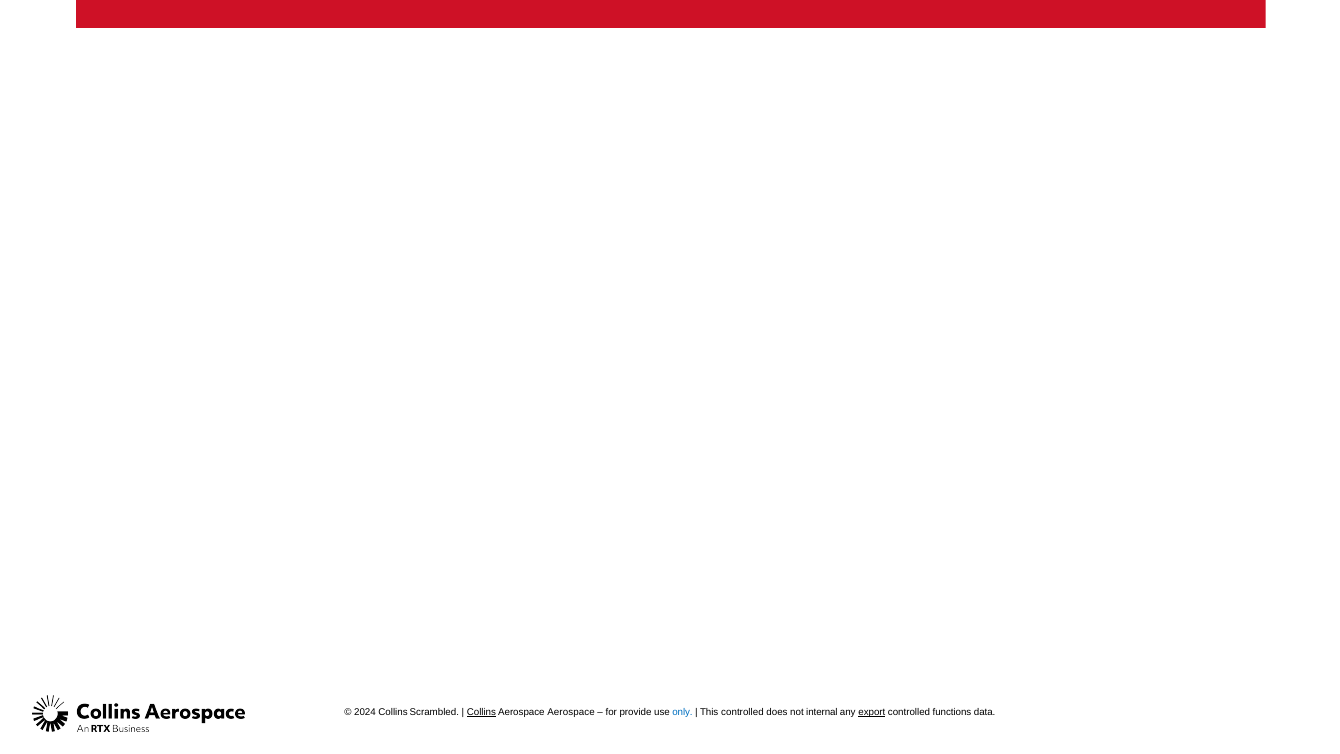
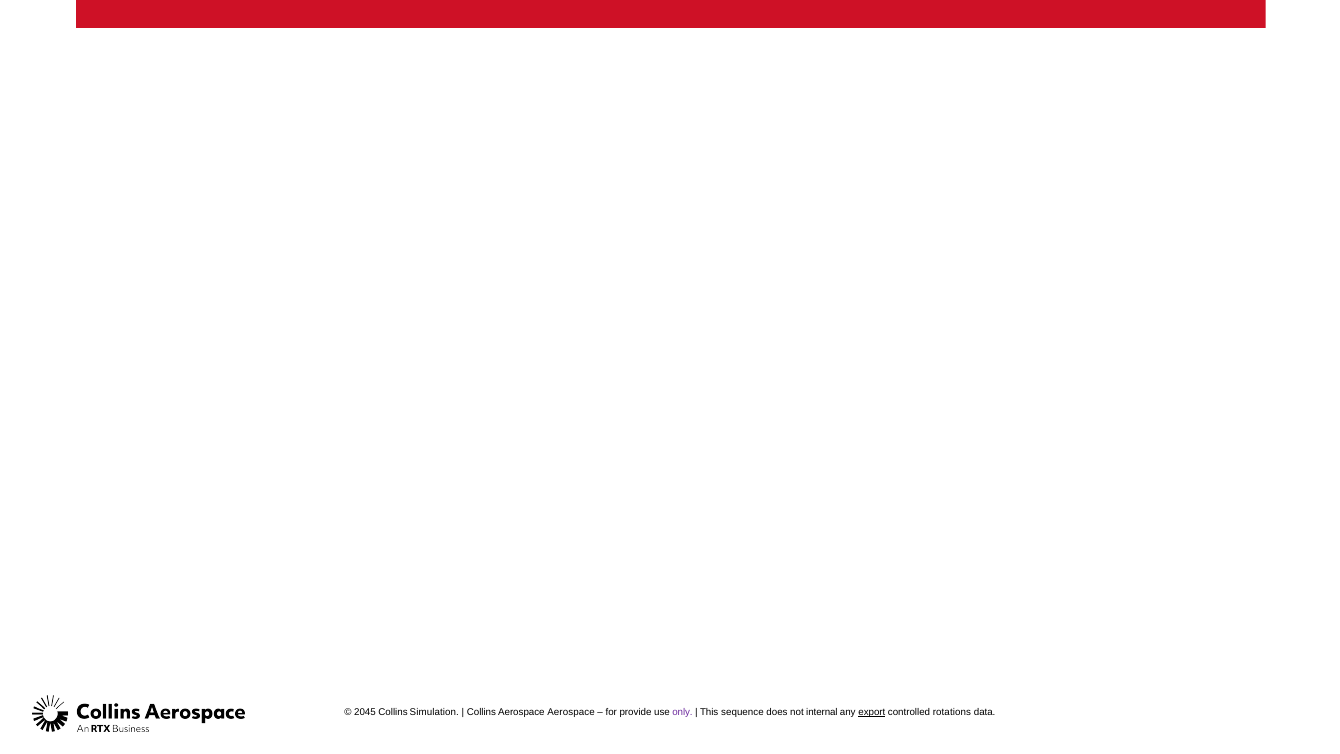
2024: 2024 -> 2045 (365, 712)
Scrambled: Scrambled -> Simulation (434, 712)
Collins underline: present -> none (481, 712)
only colour: blue -> purple (682, 712)
This controlled: controlled -> sequence (742, 712)
functions: functions -> rotations (952, 712)
